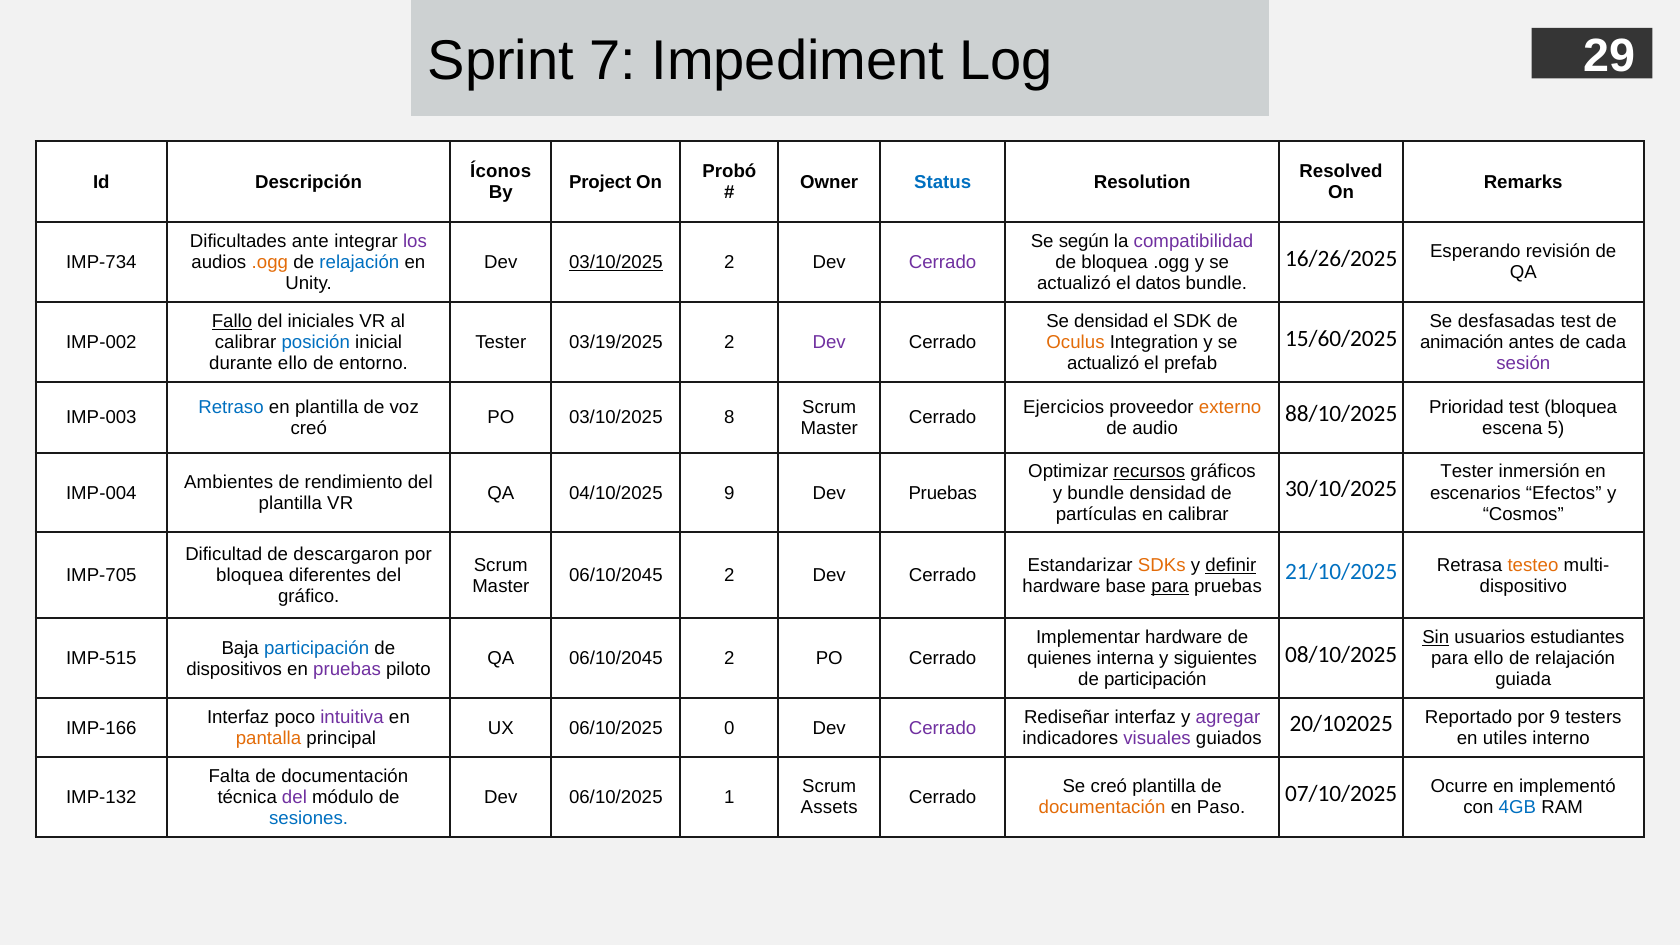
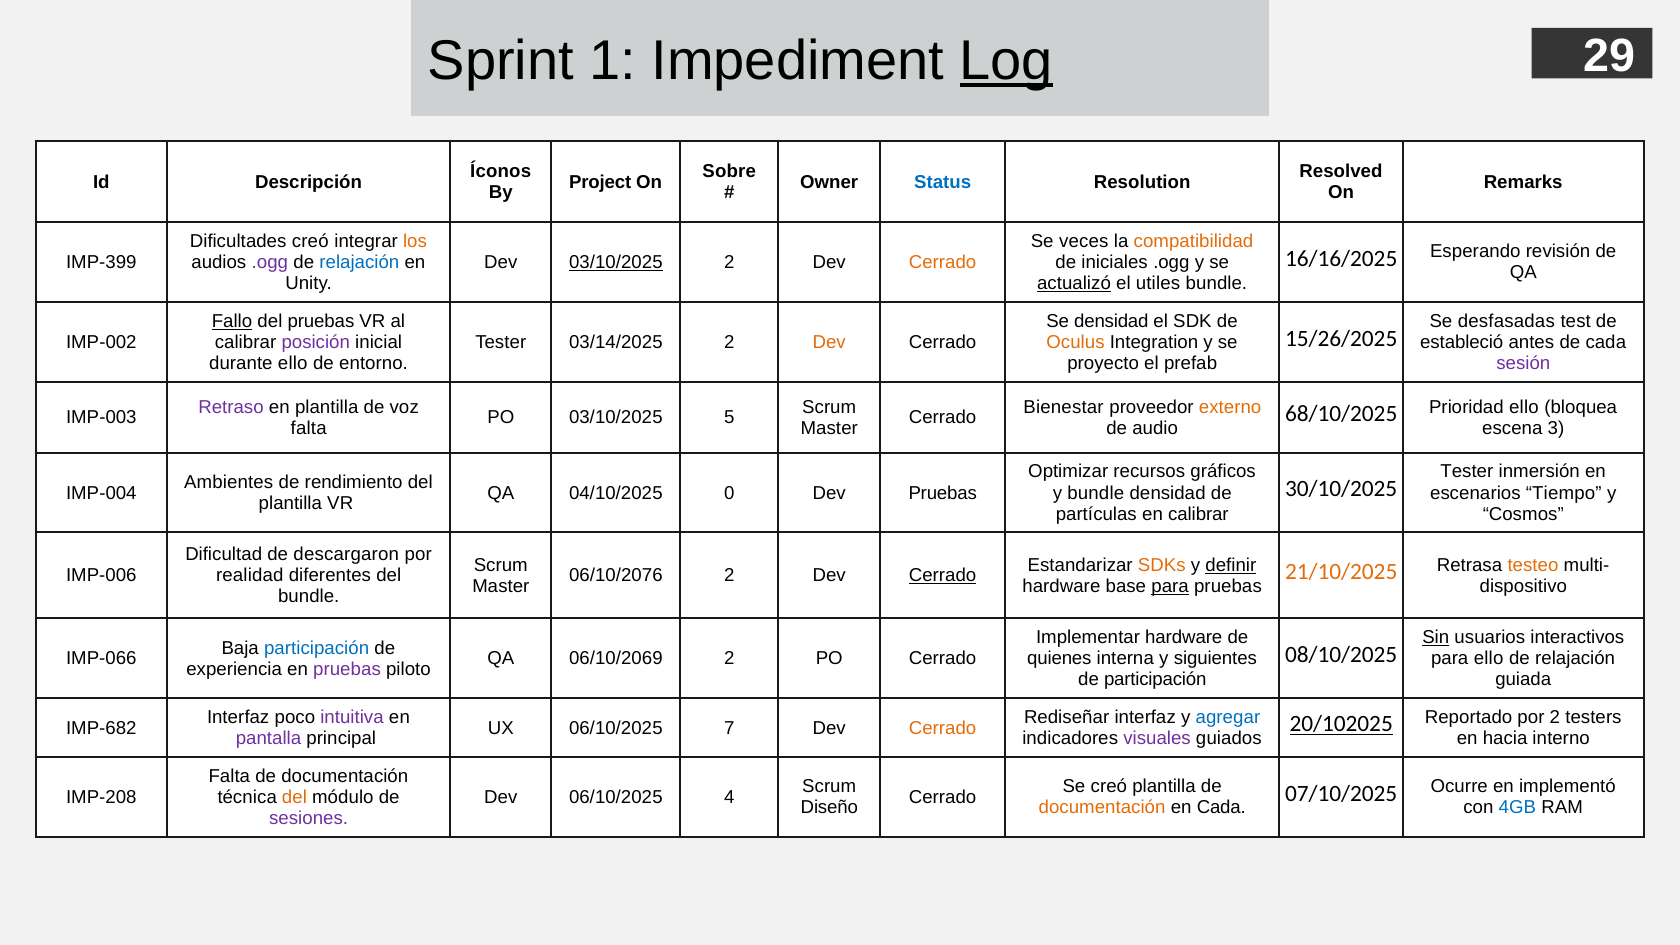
7: 7 -> 1 (613, 61)
Log underline: none -> present (1006, 61)
Probó: Probó -> Sobre (729, 172)
Dificultades ante: ante -> creó (310, 241)
los colour: purple -> orange (415, 241)
según: según -> veces (1084, 241)
compatibilidad colour: purple -> orange (1194, 241)
16/26/2025: 16/26/2025 -> 16/16/2025 (1341, 259)
IMP-734: IMP-734 -> IMP-399 (101, 262)
.ogg colour: orange -> purple (270, 262)
Cerrado colour: purple -> orange (943, 262)
de bloquea: bloquea -> iniciales (1115, 262)
actualizó underline: none -> present (1074, 283)
datos: datos -> utiles (1158, 283)
del iniciales: iniciales -> pruebas (321, 321)
15/60/2025: 15/60/2025 -> 15/26/2025 (1341, 339)
posición colour: blue -> purple (316, 342)
03/19/2025: 03/19/2025 -> 03/14/2025 (616, 342)
Dev colour: purple -> orange (829, 342)
animación: animación -> estableció (1462, 342)
actualizó: actualizó -> proyecto (1103, 363)
Retraso colour: blue -> purple (231, 407)
Ejercicios: Ejercicios -> Bienestar (1064, 407)
88/10/2025: 88/10/2025 -> 68/10/2025 (1341, 414)
Prioridad test: test -> ello (1524, 407)
8: 8 -> 5 (729, 418)
creó: creó -> falta (309, 428)
5: 5 -> 3 (1556, 428)
recursos underline: present -> none (1149, 472)
04/10/2025 9: 9 -> 0 (729, 493)
Efectos: Efectos -> Tiempo (1564, 493)
21/10/2025 colour: blue -> orange (1341, 572)
IMP-705: IMP-705 -> IMP-006 (101, 576)
bloquea: bloquea -> realidad (250, 576)
06/10/2045: 06/10/2045 -> 06/10/2076 (616, 576)
Cerrado underline: none -> present (943, 576)
gráfico: gráfico -> bundle (309, 597)
estudiantes: estudiantes -> interactivos (1577, 637)
IMP-515: IMP-515 -> IMP-066 (101, 658)
QA 06/10/2045: 06/10/2045 -> 06/10/2069 (616, 658)
dispositivos: dispositivos -> experiencia (234, 669)
agregar colour: purple -> blue (1228, 717)
20/102025 underline: none -> present (1341, 724)
por 9: 9 -> 2 (1555, 717)
IMP-166: IMP-166 -> IMP-682 (101, 728)
0: 0 -> 7 (729, 728)
Cerrado colour: purple -> orange (943, 728)
pantalla colour: orange -> purple (268, 738)
utiles: utiles -> hacia (1505, 738)
IMP-132: IMP-132 -> IMP-208 (101, 797)
del colour: purple -> orange (294, 797)
1: 1 -> 4 (729, 797)
Assets: Assets -> Diseño (829, 808)
en Paso: Paso -> Cada (1221, 808)
sesiones colour: blue -> purple (309, 818)
